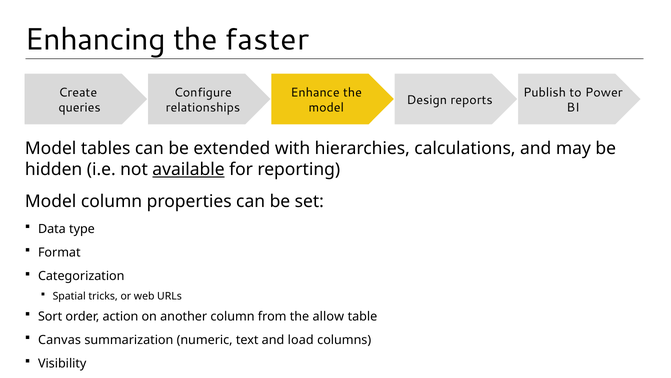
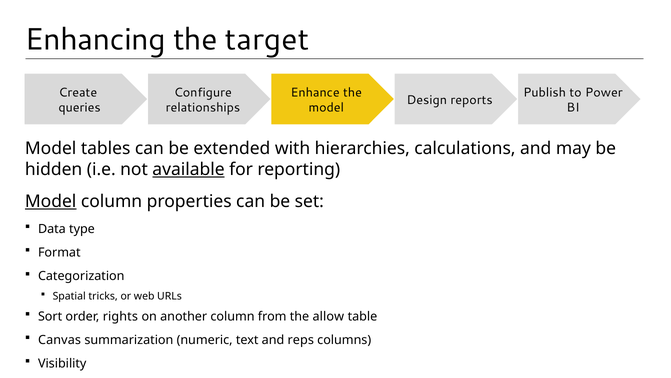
faster: faster -> target (267, 39)
Model underline: none -> present (51, 201)
action: action -> rights (120, 316)
load: load -> reps (301, 339)
